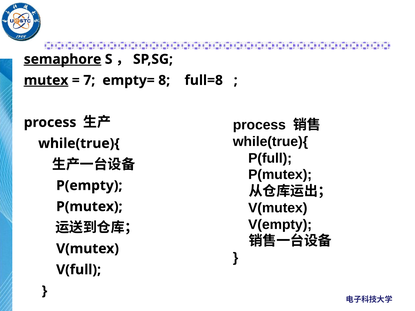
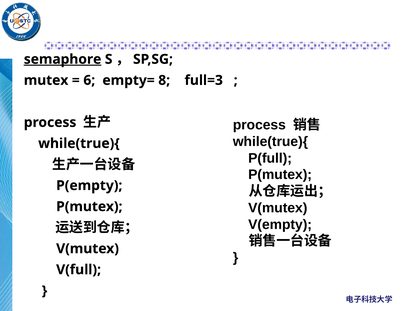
mutex underline: present -> none (46, 80)
7: 7 -> 6 (89, 80)
full=8: full=8 -> full=3 (204, 80)
